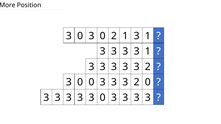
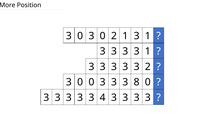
2: 2 -> 8 (137, 82)
3 3 0: 0 -> 4 (103, 98)
